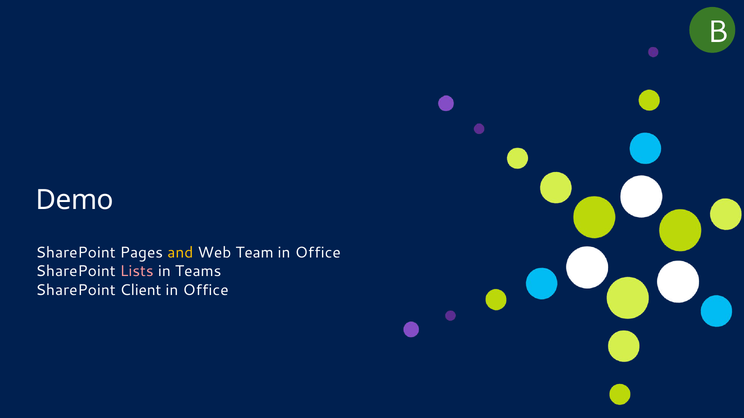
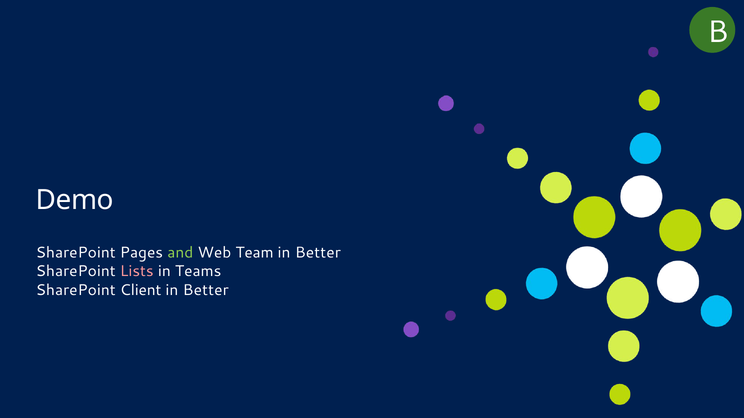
and colour: yellow -> light green (180, 253)
Office: Office -> Better (318, 253)
Office: Office -> Better (206, 290)
